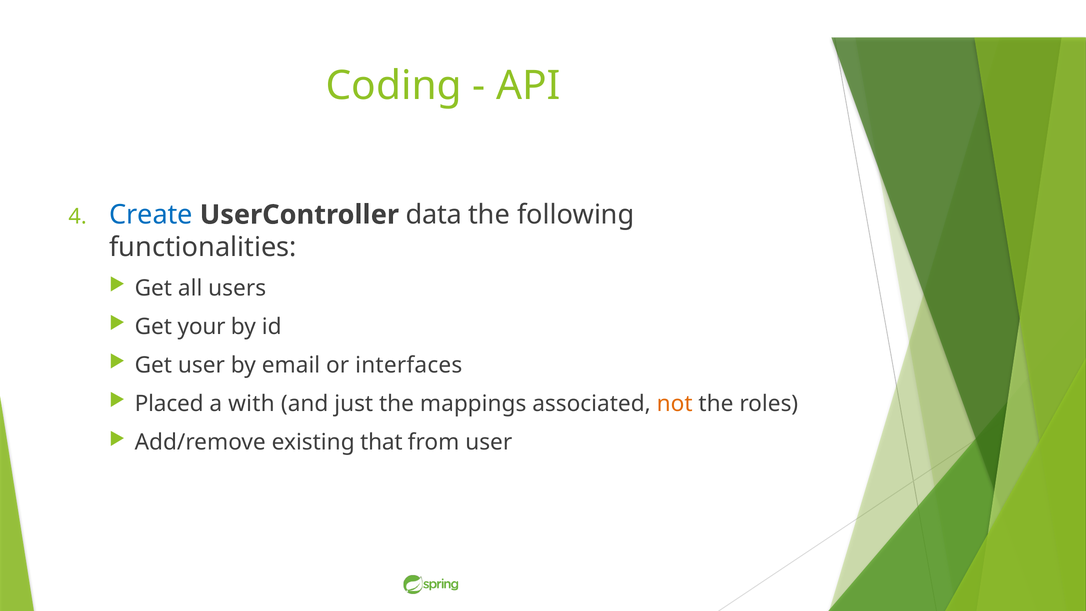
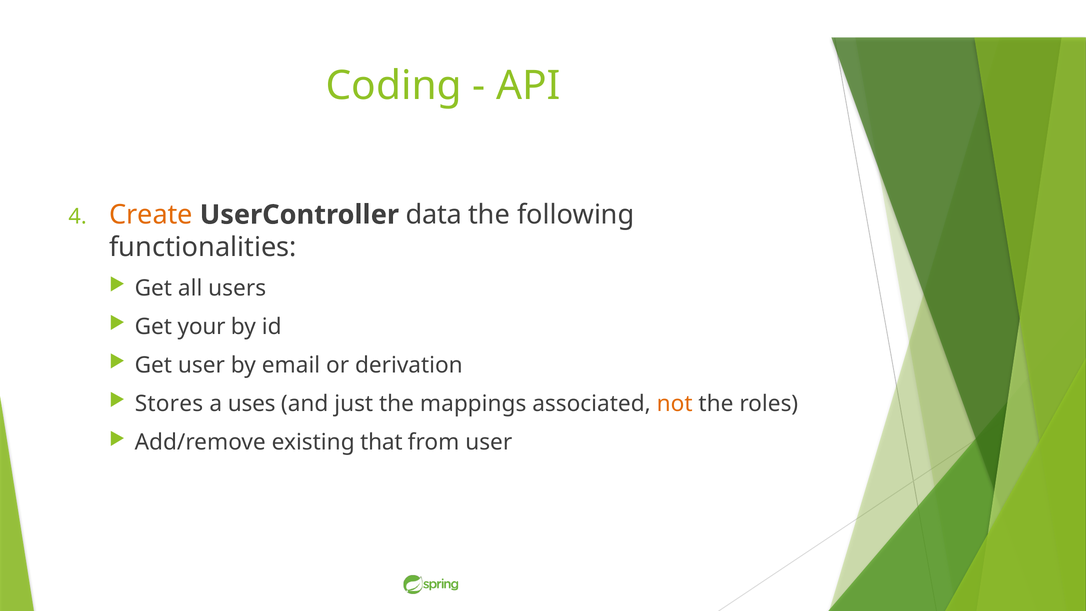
Create colour: blue -> orange (151, 215)
interfaces: interfaces -> derivation (409, 365)
Placed: Placed -> Stores (169, 404)
with: with -> uses (252, 404)
